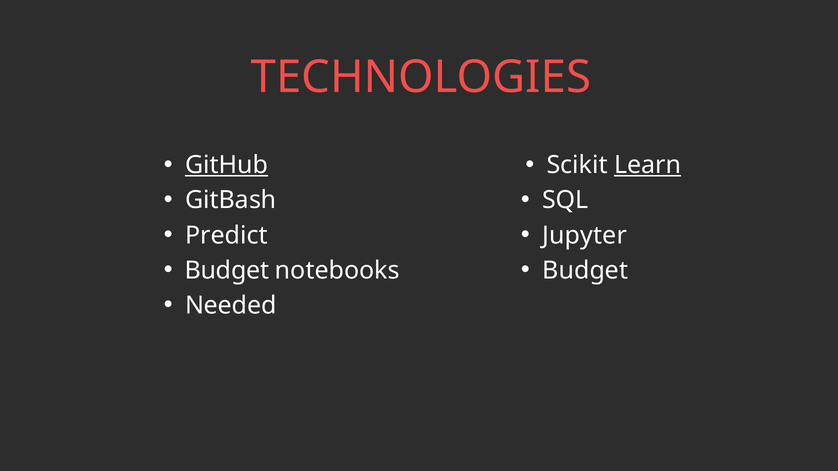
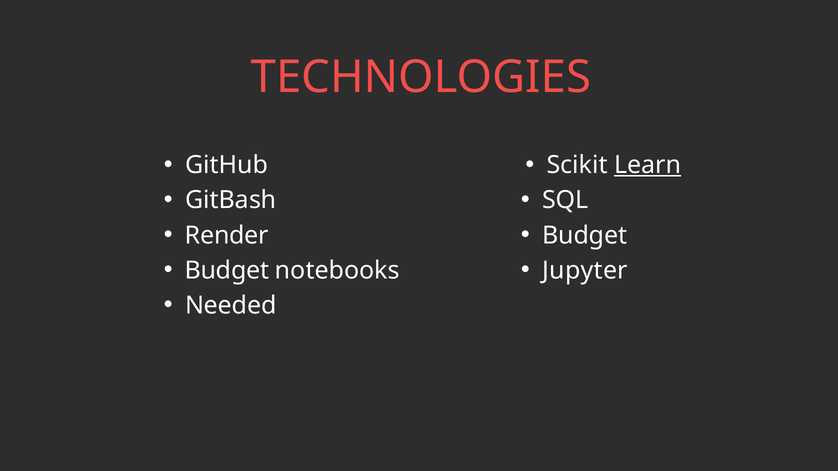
GitHub underline: present -> none (227, 165)
Predict: Predict -> Render (227, 235)
Jupyter: Jupyter -> Budget (585, 235)
Budget: Budget -> Jupyter (585, 270)
